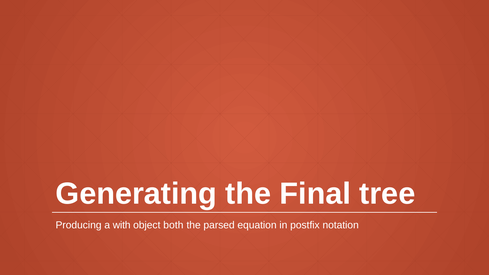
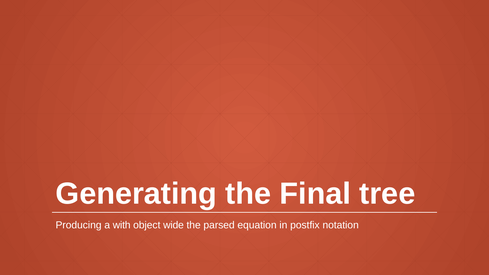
both: both -> wide (173, 225)
